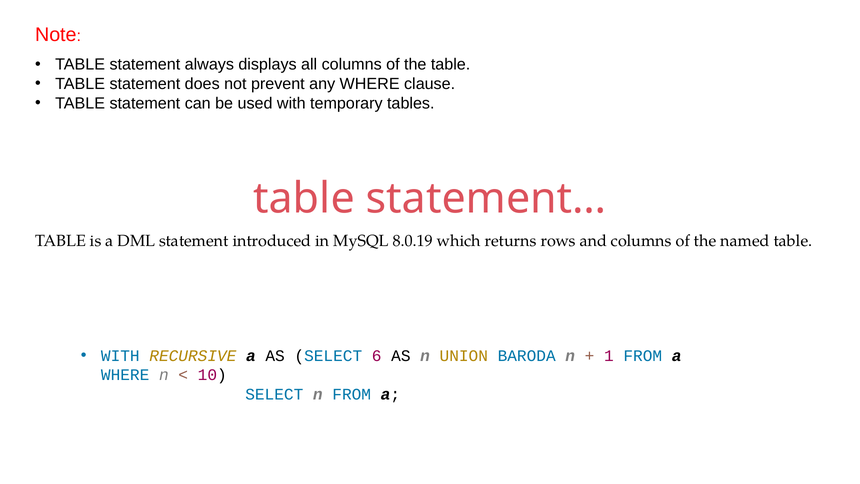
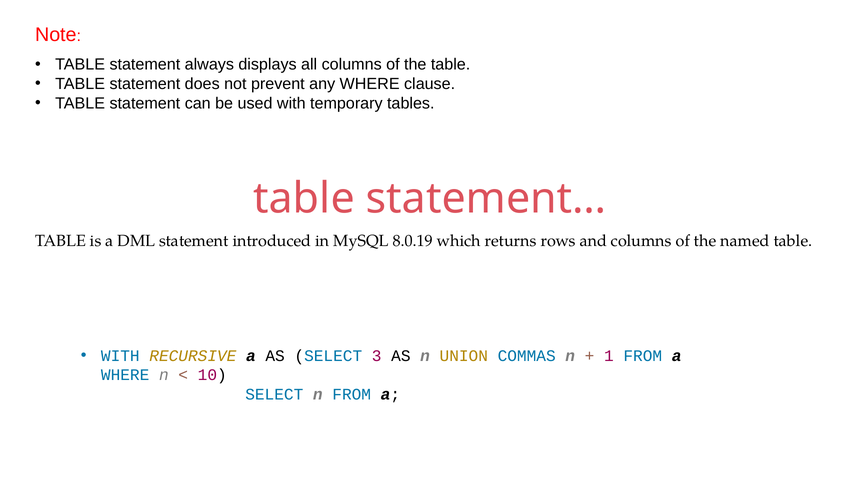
6: 6 -> 3 (377, 356)
BARODA: BARODA -> COMMAS (527, 356)
